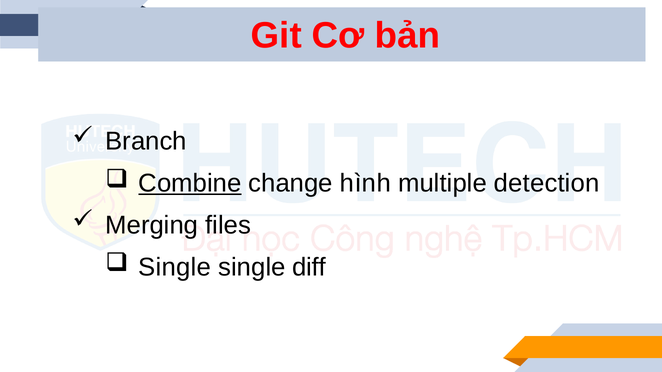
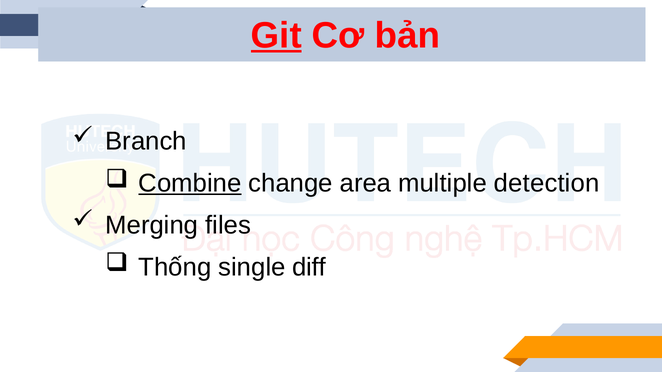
Git underline: none -> present (276, 35)
hình: hình -> area (366, 183)
Single: Single -> Thống (175, 267)
